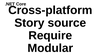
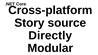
Require: Require -> Directly (50, 36)
